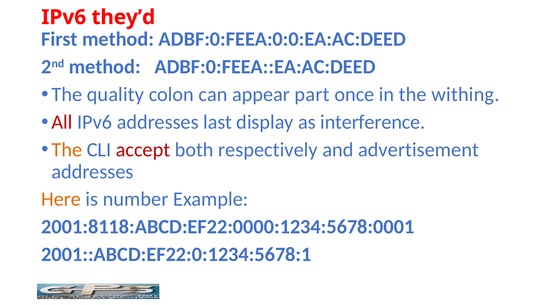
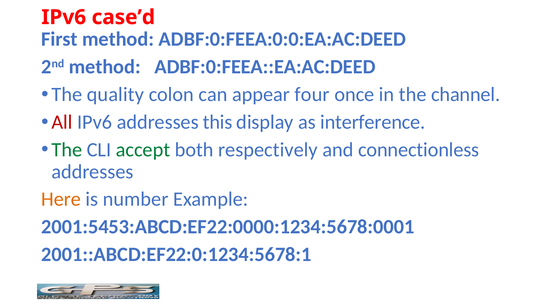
they’d: they’d -> case’d (123, 17)
part: part -> four (312, 94)
withing: withing -> channel (466, 94)
last: last -> this (218, 122)
The colour: orange -> green (67, 150)
accept colour: red -> green (143, 150)
advertisement: advertisement -> connectionless (419, 150)
2001:8118:ABCD:EF22:0000:1234:5678:0001: 2001:8118:ABCD:EF22:0000:1234:5678:0001 -> 2001:5453:ABCD:EF22:0000:1234:5678:0001 (228, 227)
